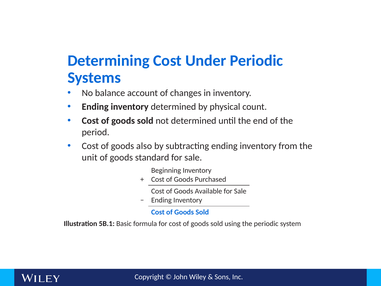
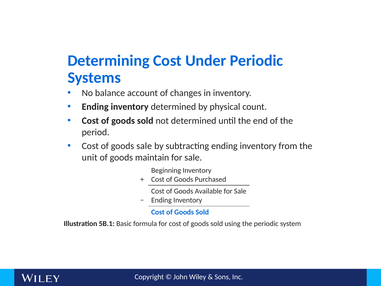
goods also: also -> sale (144, 146)
standard: standard -> maintain (152, 157)
